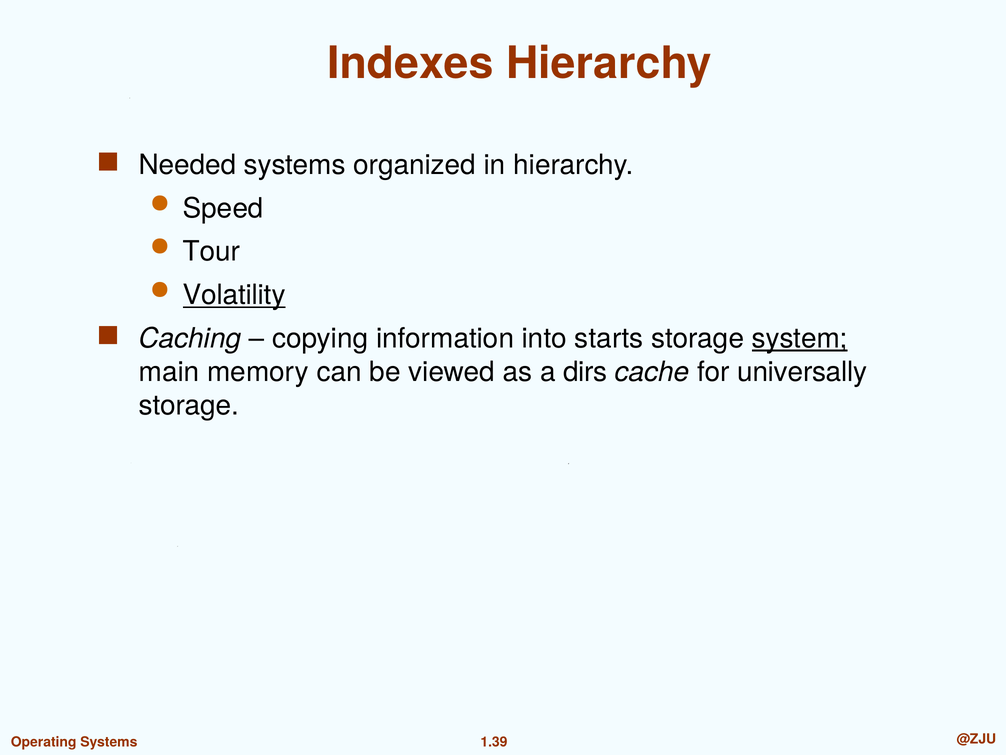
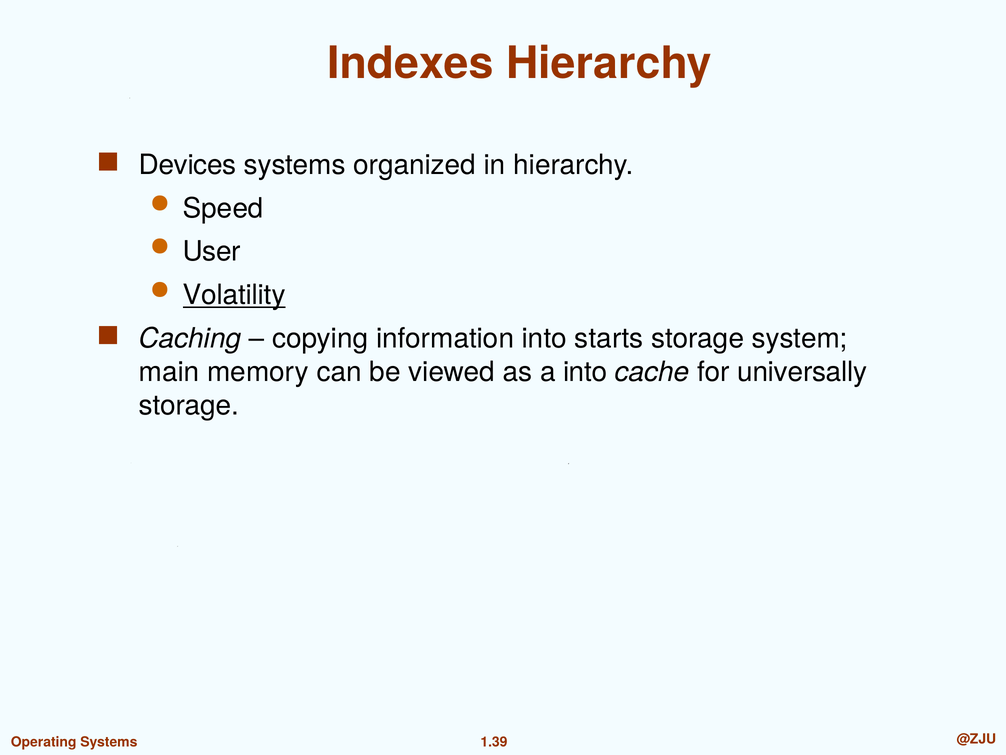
Needed: Needed -> Devices (188, 165)
Tour: Tour -> User (212, 252)
system underline: present -> none (800, 338)
a dirs: dirs -> into (585, 372)
